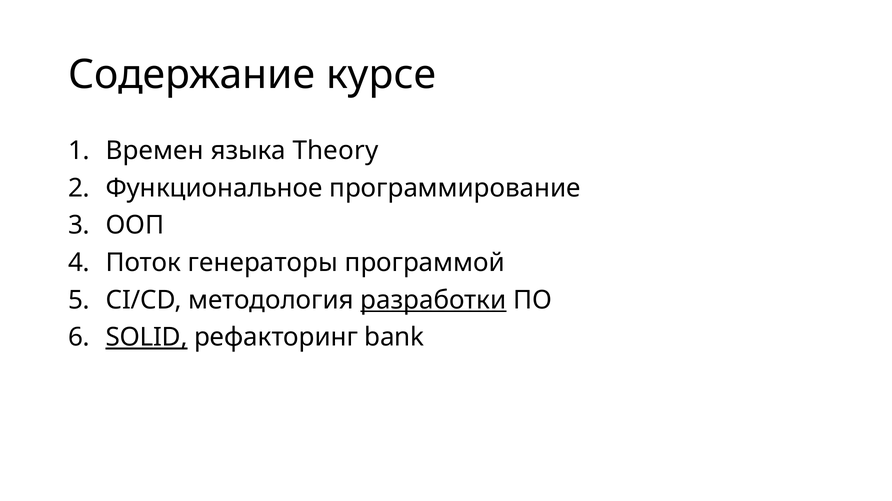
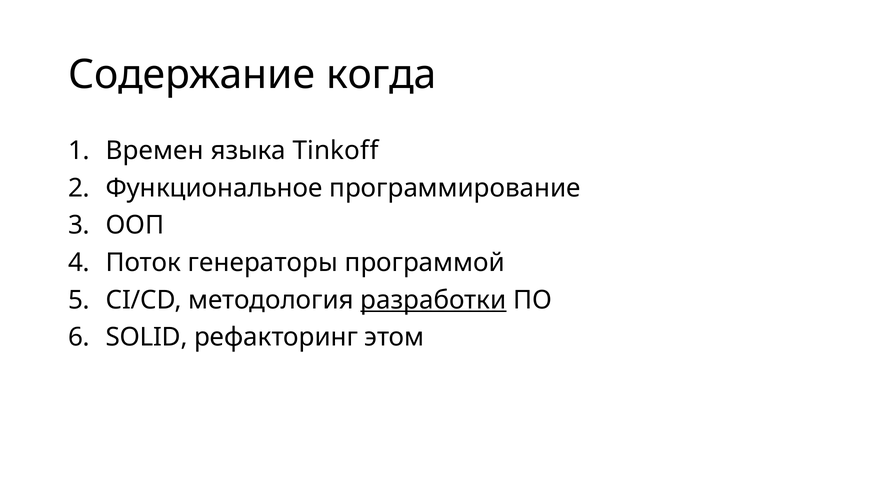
курсе: курсе -> когда (381, 75)
Theory: Theory -> Tinkoff (336, 151)
SOLID underline: present -> none (147, 338)
bank: bank -> этом (394, 338)
